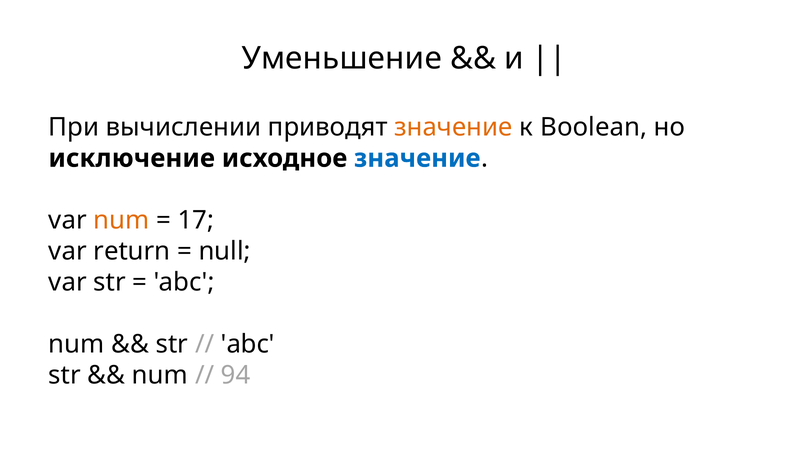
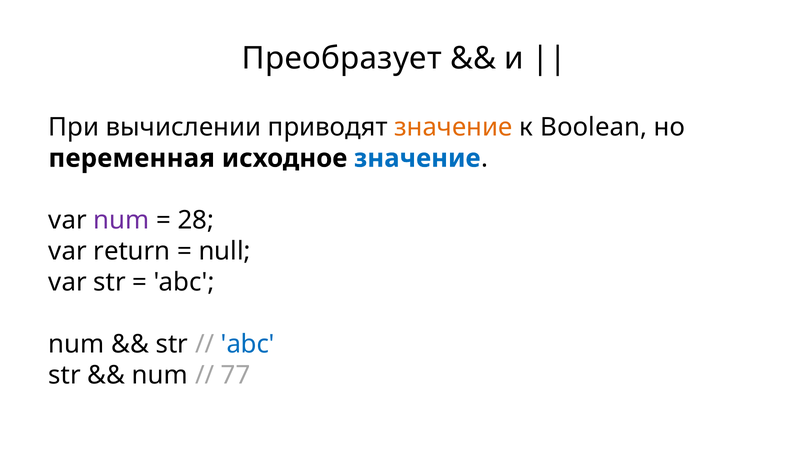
Уменьшение: Уменьшение -> Преобразует (342, 58)
исключение: исключение -> переменная (132, 158)
num colour: orange -> purple (121, 221)
17: 17 -> 28 (196, 221)
abc colour: black -> blue (248, 345)
94: 94 -> 77 (236, 376)
